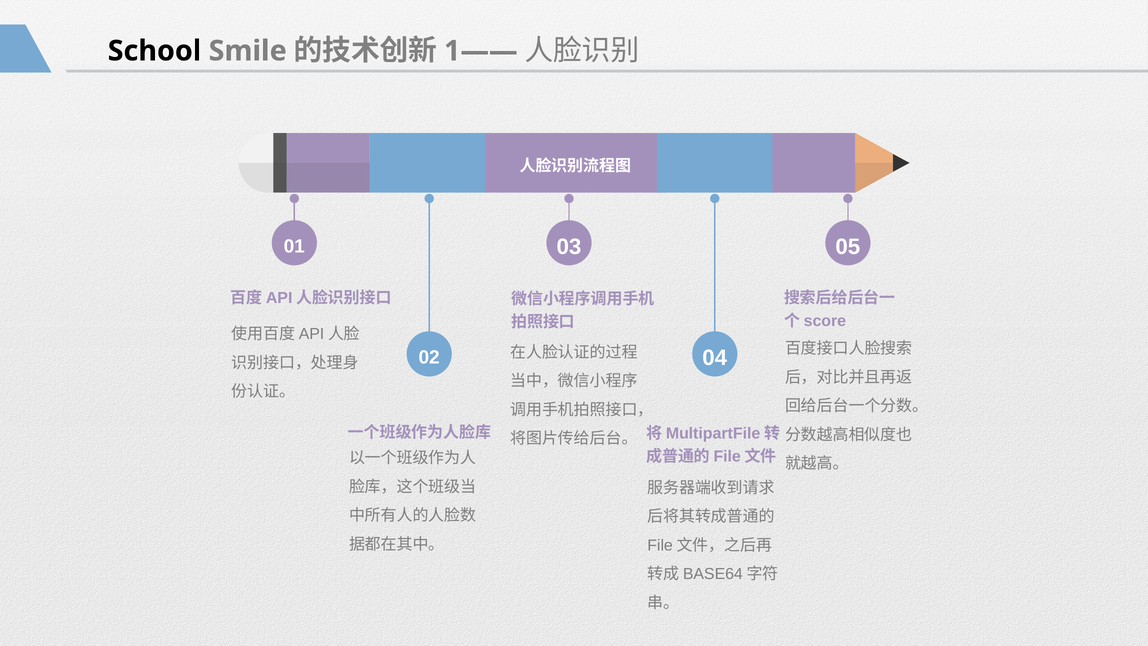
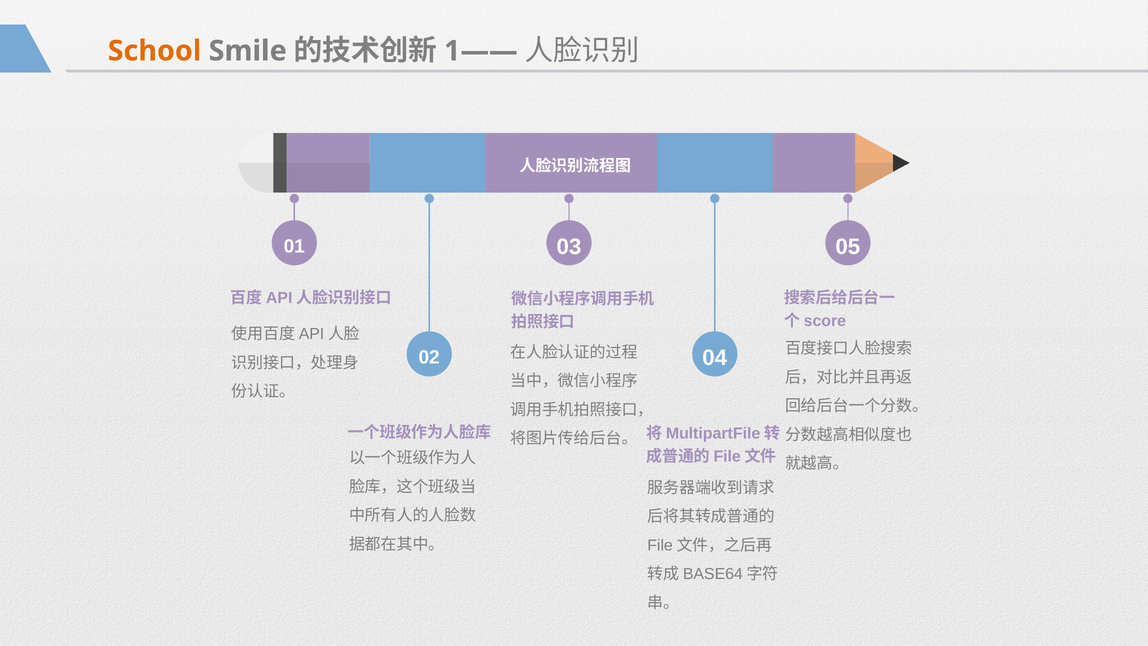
School colour: black -> orange (155, 51)
